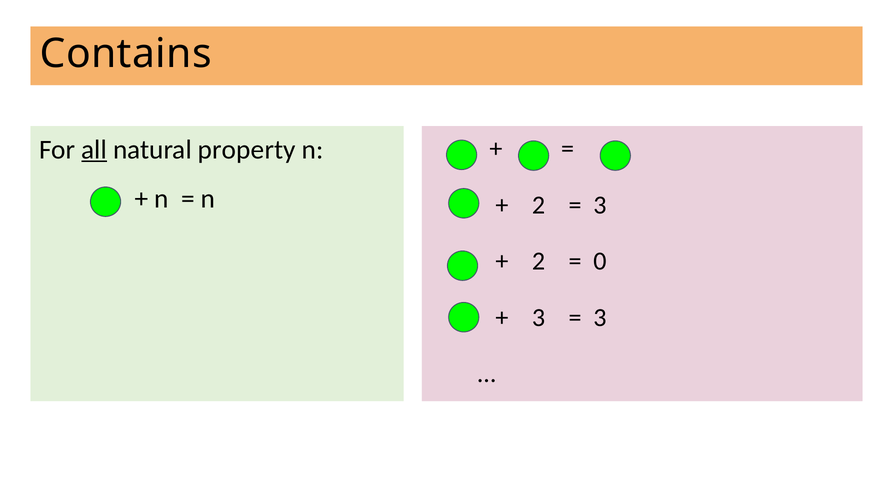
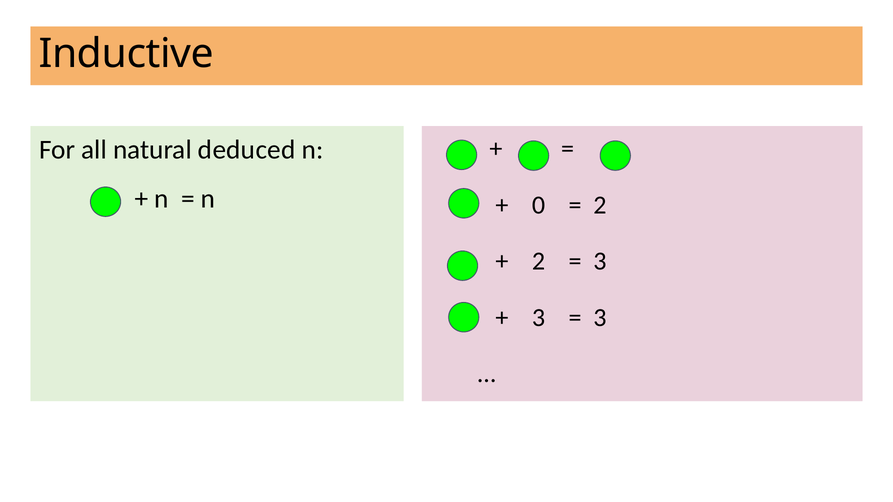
Contains: Contains -> Inductive (126, 54)
all underline: present -> none (94, 150)
property: property -> deduced (247, 150)
2: 2 -> 0 (538, 205)
3: 3 -> 2 (600, 205)
0: 0 -> 3 (600, 261)
